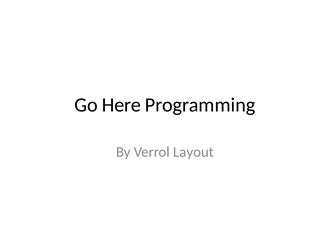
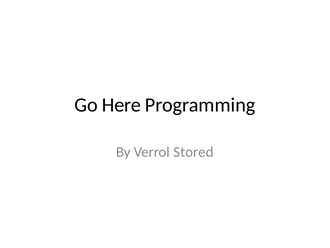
Layout: Layout -> Stored (193, 152)
